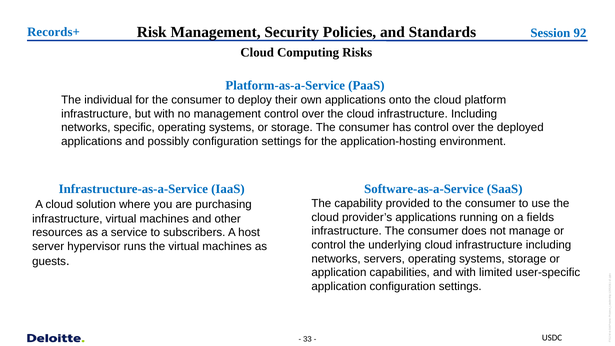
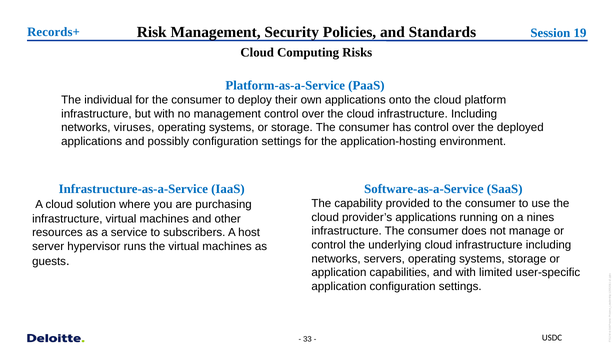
92: 92 -> 19 (580, 33)
specific: specific -> viruses (134, 128)
fields: fields -> nines (540, 217)
